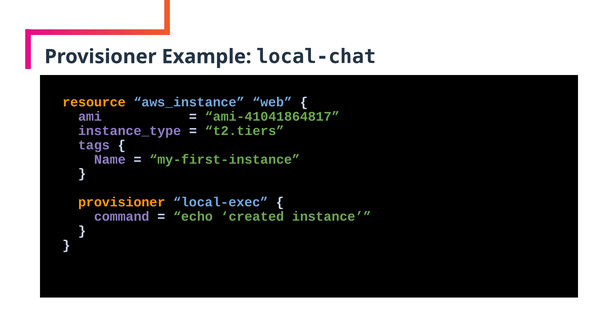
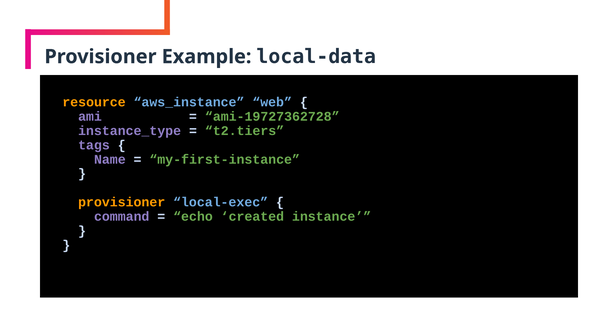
local-chat: local-chat -> local-data (316, 57)
ami-41041864817: ami-41041864817 -> ami-19727362728 (272, 117)
